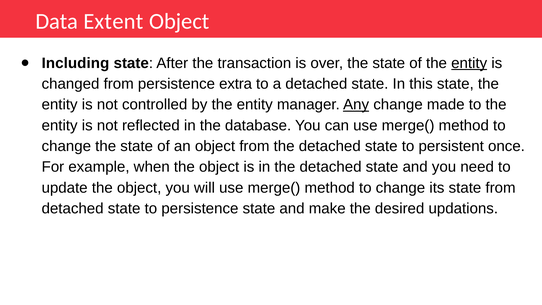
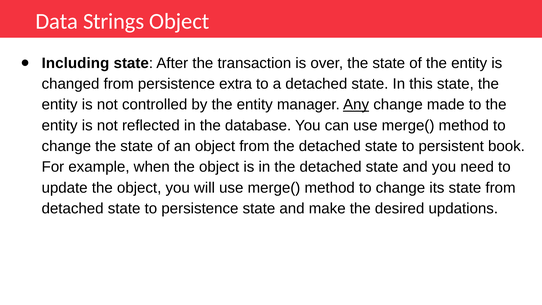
Extent: Extent -> Strings (114, 21)
entity underline: present -> none (469, 63)
once: once -> book (506, 146)
